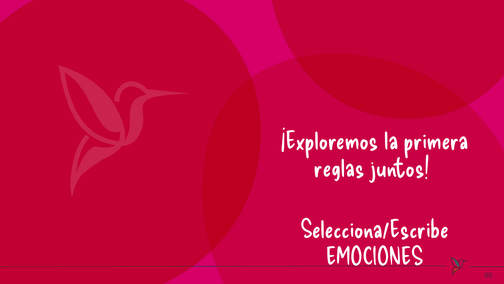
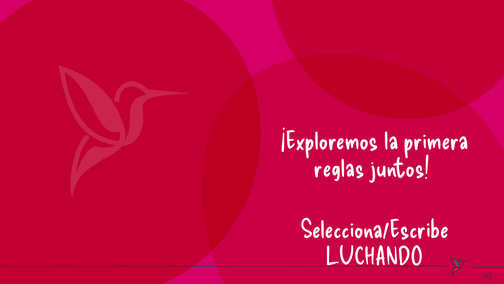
EMOCIONES: EMOCIONES -> LUCHANDO (374, 257)
